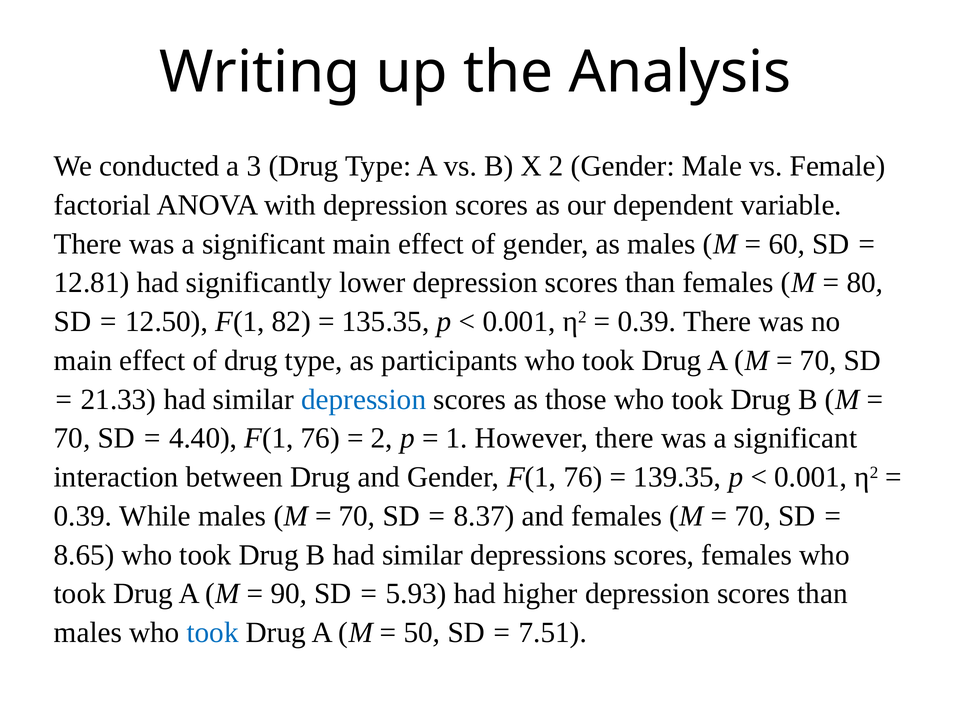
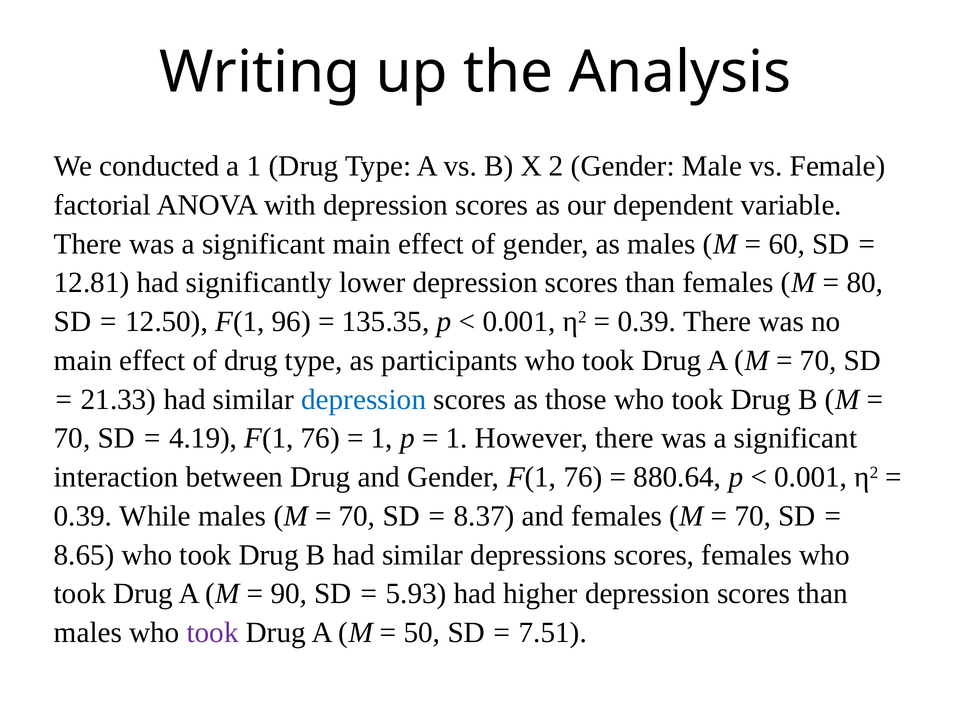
a 3: 3 -> 1 (254, 166)
82: 82 -> 96 (291, 321)
4.40: 4.40 -> 4.19 (203, 438)
2: 2 -> 1 (382, 438)
139.35: 139.35 -> 880.64 (677, 477)
took colour: blue -> purple (213, 632)
